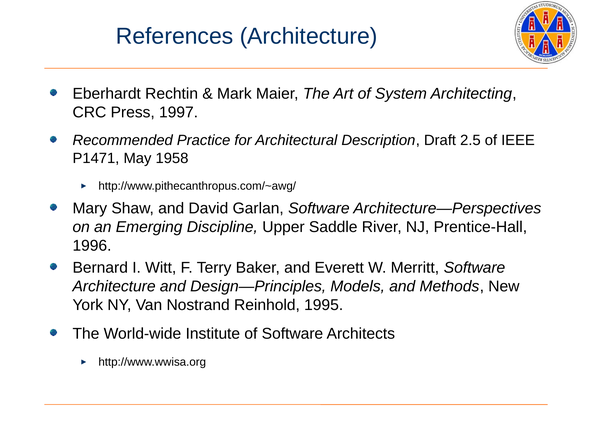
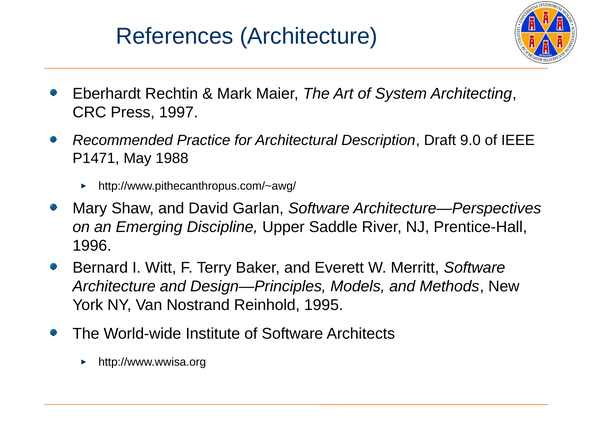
2.5: 2.5 -> 9.0 (470, 140)
1958: 1958 -> 1988 (172, 158)
